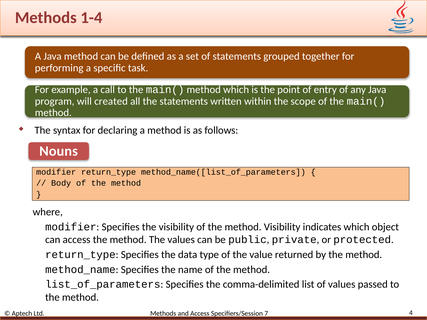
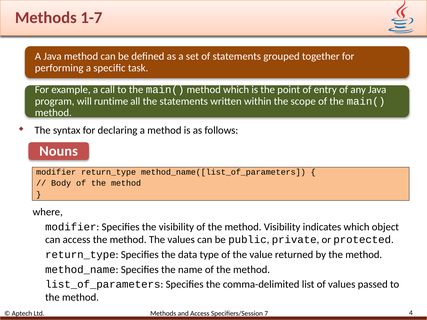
1-4: 1-4 -> 1-7 (91, 18)
created: created -> runtime (111, 101)
